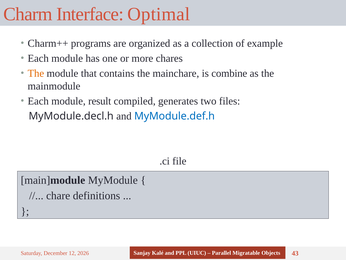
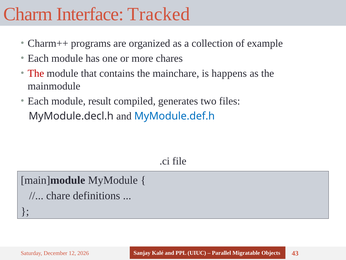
Optimal: Optimal -> Tracked (159, 14)
The colour: orange -> red (36, 73)
combine: combine -> happens (229, 73)
